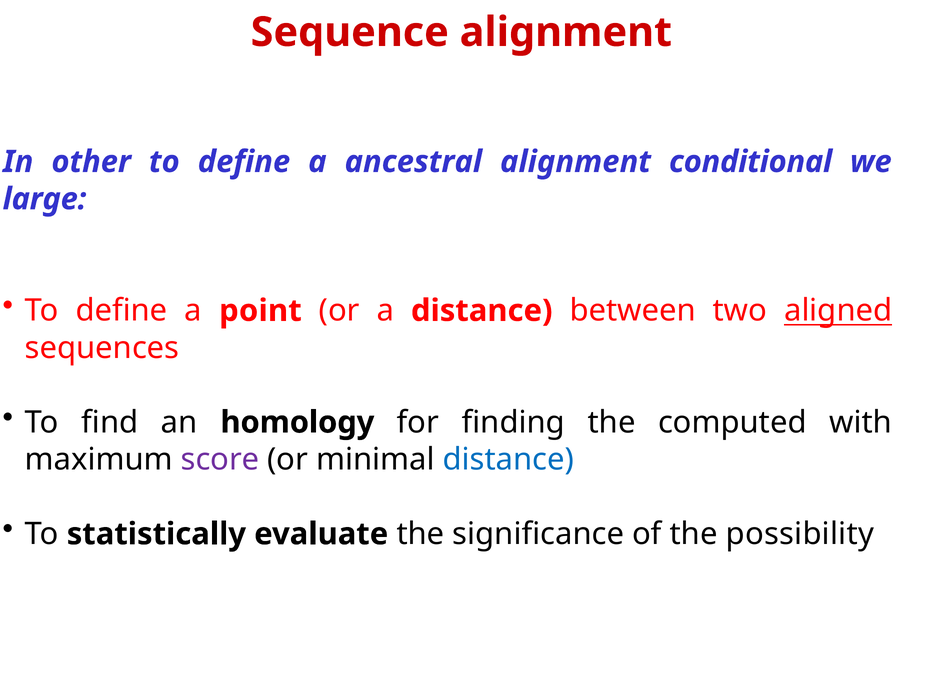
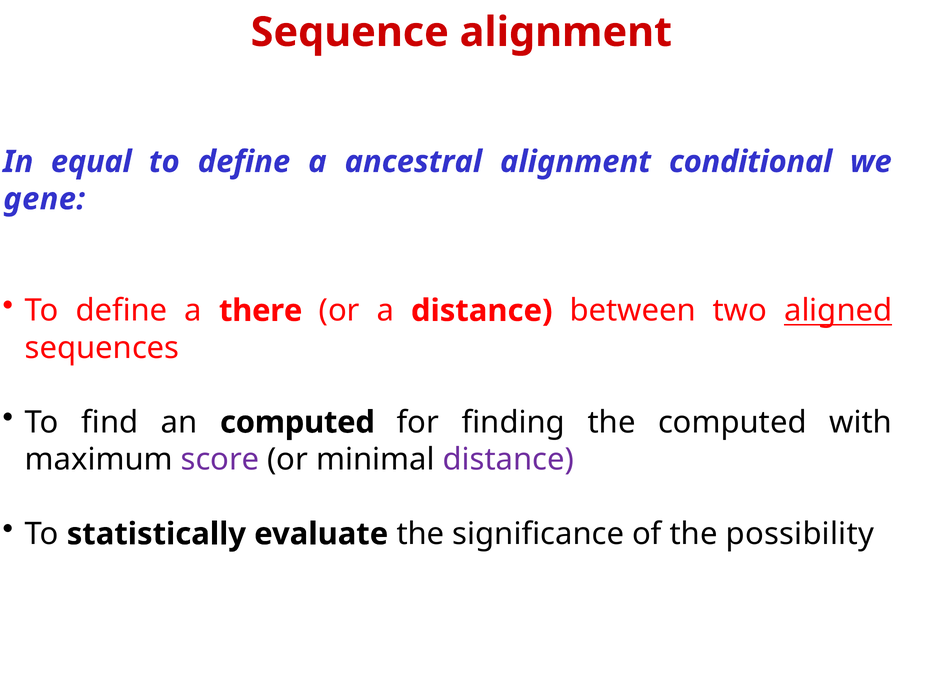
other: other -> equal (91, 162)
large: large -> gene (44, 199)
point: point -> there (261, 311)
an homology: homology -> computed (297, 423)
distance colour: blue -> purple (508, 460)
